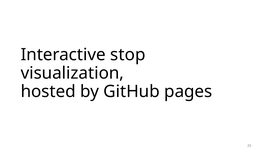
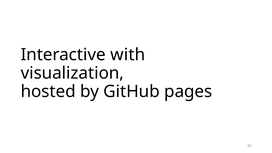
stop: stop -> with (128, 55)
